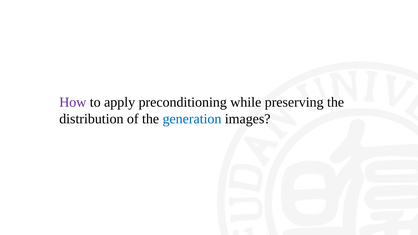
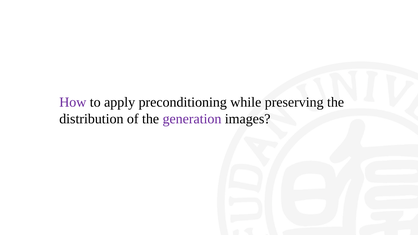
generation colour: blue -> purple (192, 119)
